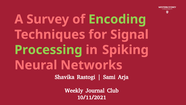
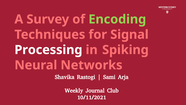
Processing colour: light green -> white (48, 50)
